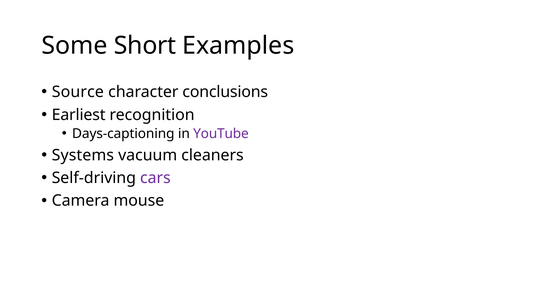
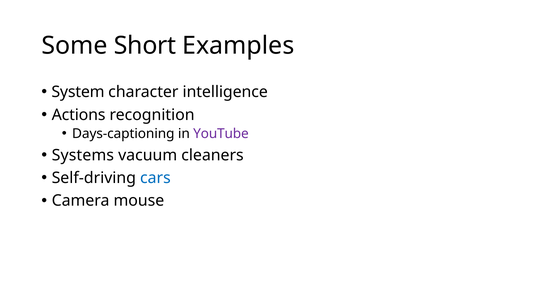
Source: Source -> System (78, 92)
conclusions: conclusions -> intelligence (225, 92)
Earliest: Earliest -> Actions (79, 115)
cars colour: purple -> blue (155, 178)
